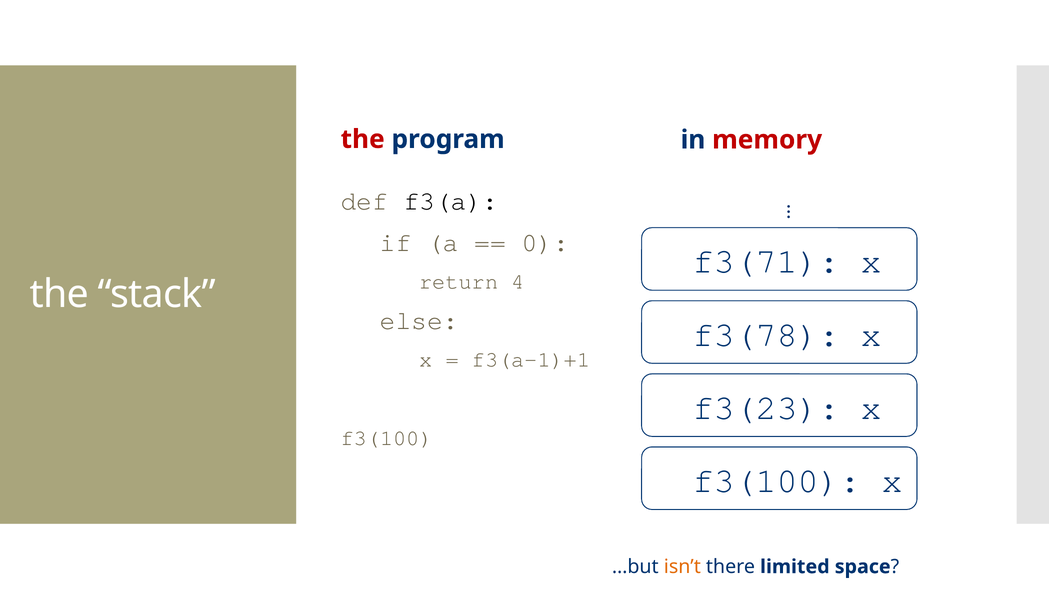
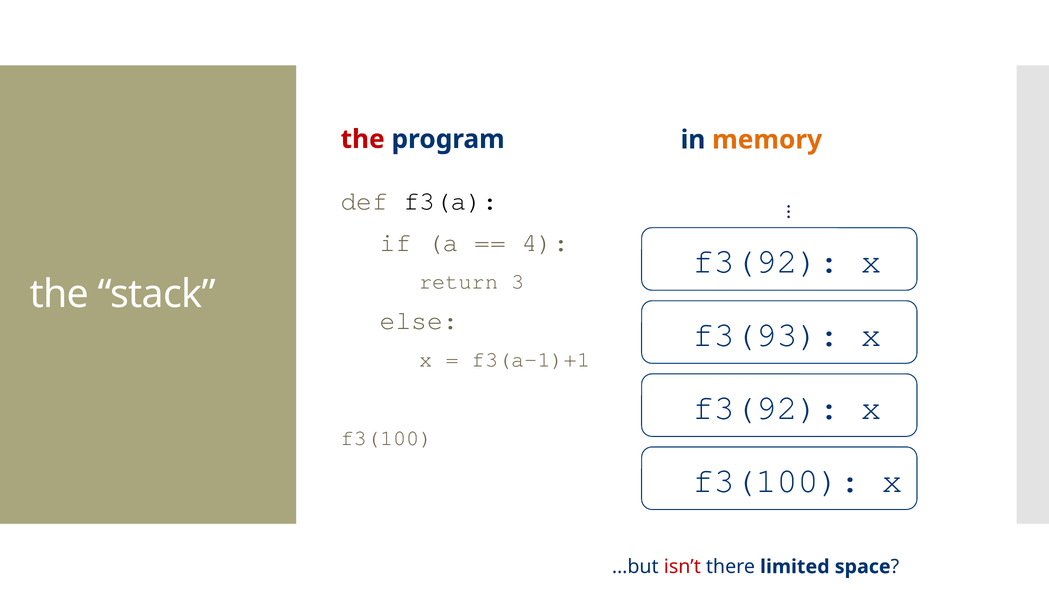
memory colour: red -> orange (767, 140)
0: 0 -> 4 (545, 243)
f3(71: f3(71 -> f3(92 (766, 261)
4: 4 -> 3 (518, 282)
f3(78: f3(78 -> f3(93 (766, 335)
f3(23: f3(23 -> f3(92 (766, 408)
isn’t colour: orange -> red (682, 567)
